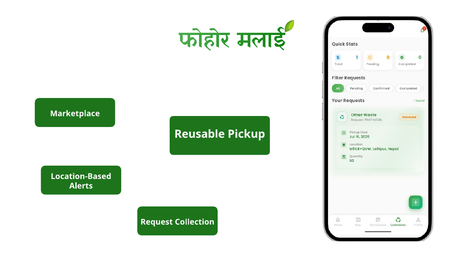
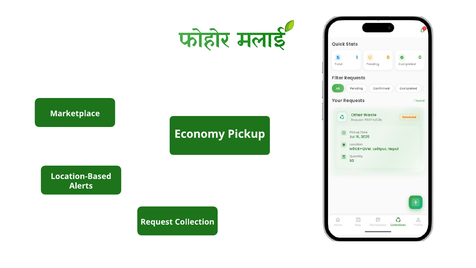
Reusable: Reusable -> Economy (200, 134)
